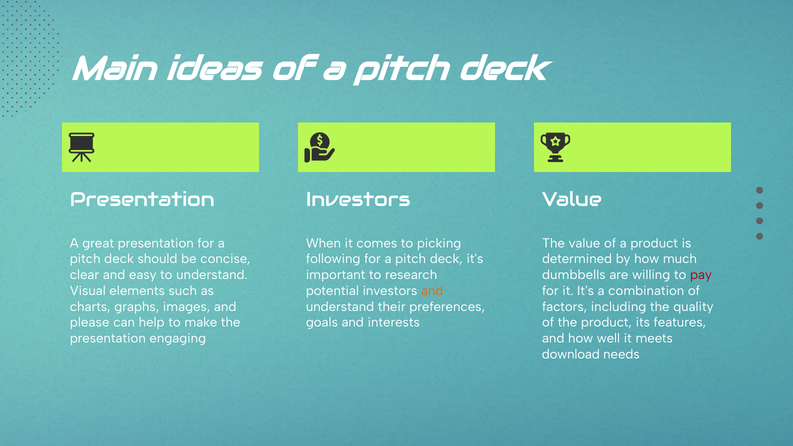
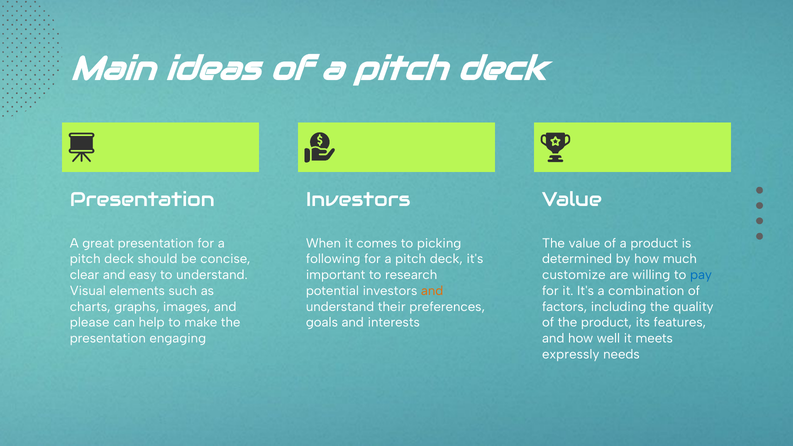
dumbbells: dumbbells -> customize (574, 275)
pay colour: red -> blue (701, 275)
download: download -> expressly (571, 354)
